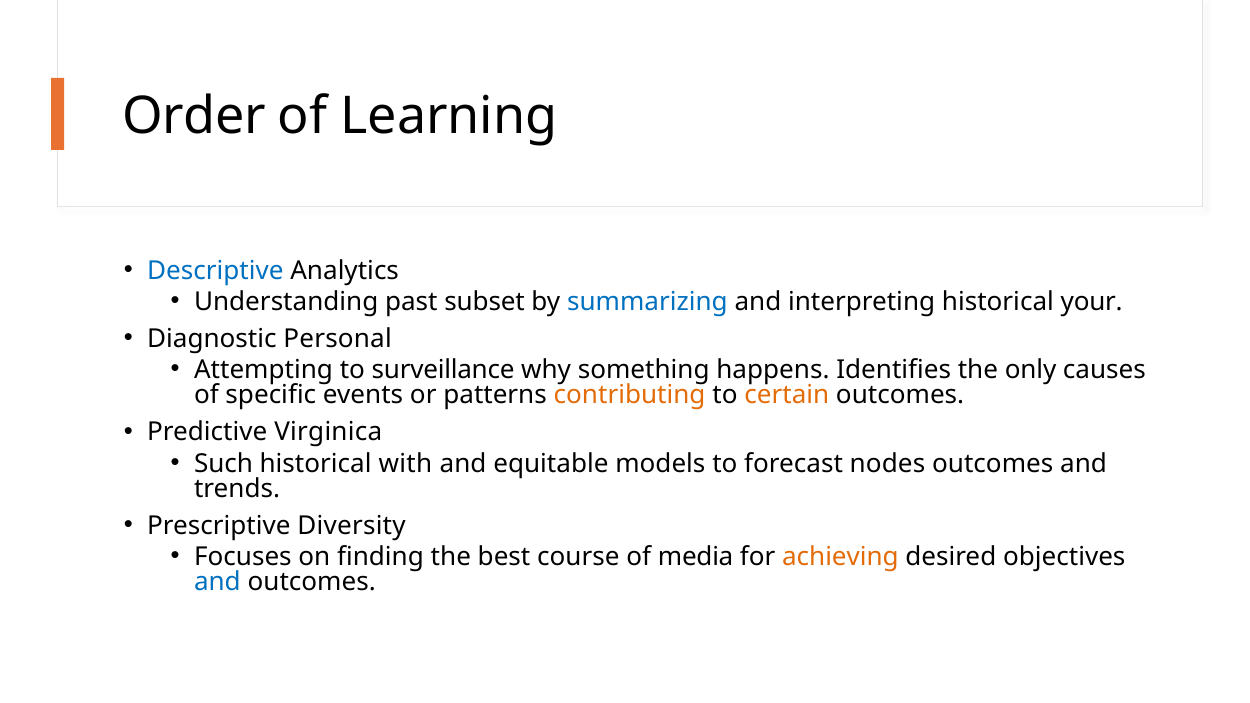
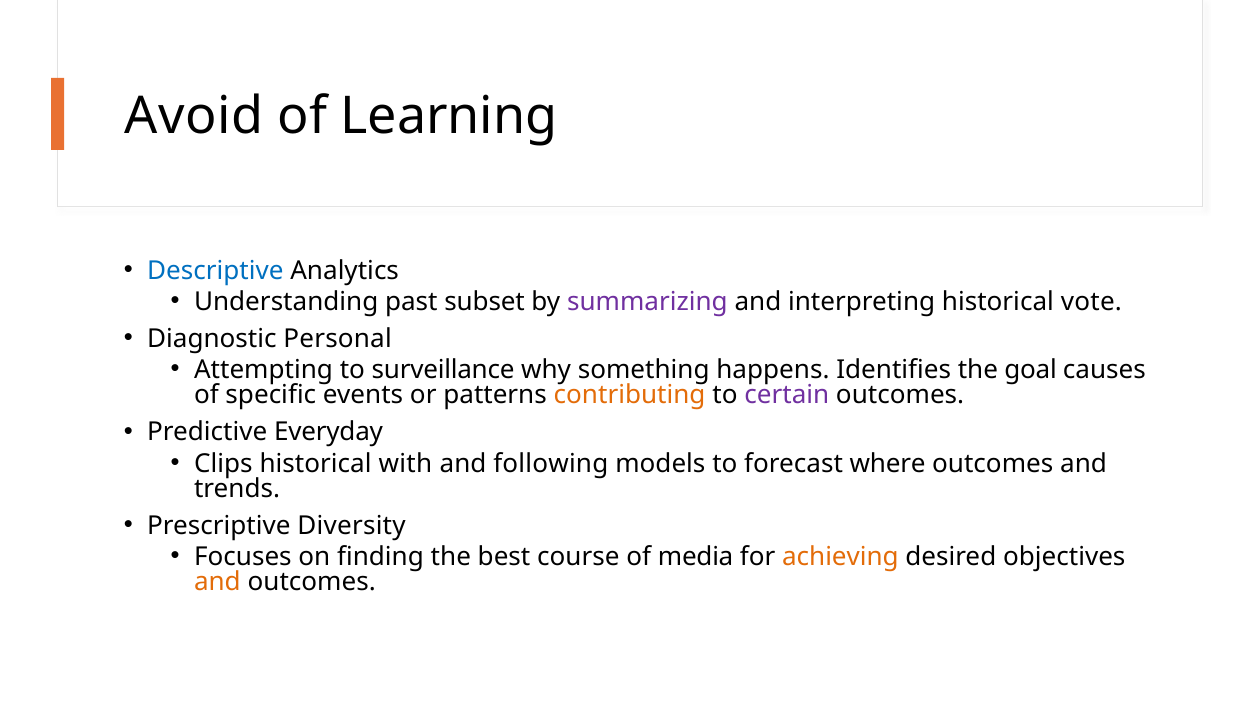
Order: Order -> Avoid (194, 116)
summarizing colour: blue -> purple (647, 302)
your: your -> vote (1091, 302)
only: only -> goal (1031, 370)
certain colour: orange -> purple (787, 395)
Virginica: Virginica -> Everyday (329, 432)
Such: Such -> Clips (223, 464)
equitable: equitable -> following (551, 464)
nodes: nodes -> where (888, 464)
and colour: blue -> orange (217, 582)
